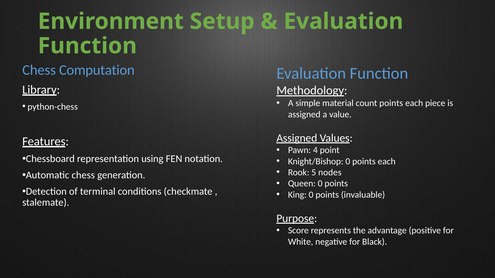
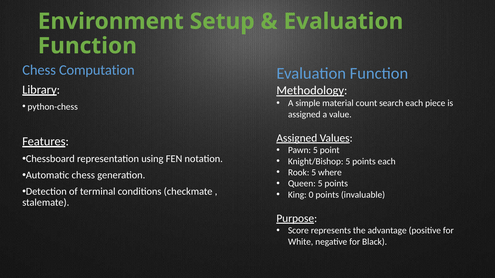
count points: points -> search (391, 103)
Pawn 4: 4 -> 5 (315, 150)
Knight/Bishop 0: 0 -> 5 (348, 162)
nodes: nodes -> where (330, 173)
Queen 0: 0 -> 5 (320, 184)
